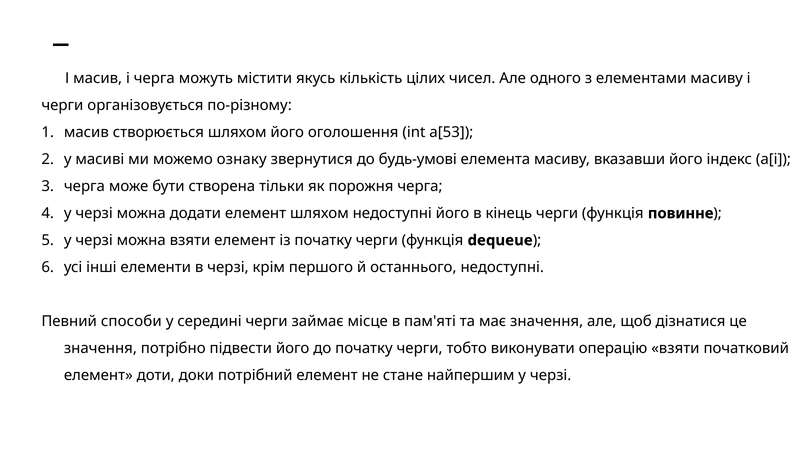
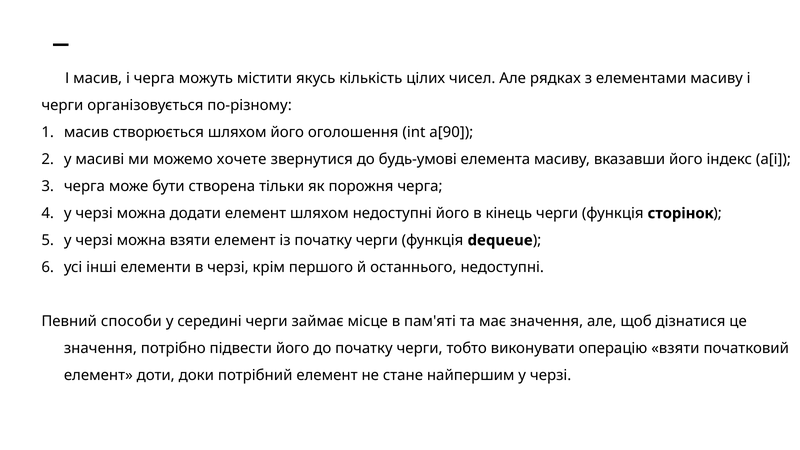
одного: одного -> рядках (555, 78)
a[53: a[53 -> a[90 (451, 132)
ознаку: ознаку -> хочете (242, 159)
повинне: повинне -> сторінок (681, 213)
